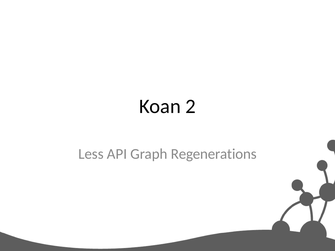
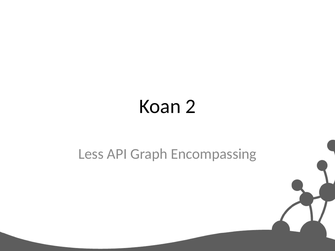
Regenerations: Regenerations -> Encompassing (214, 154)
